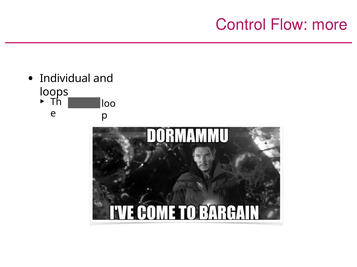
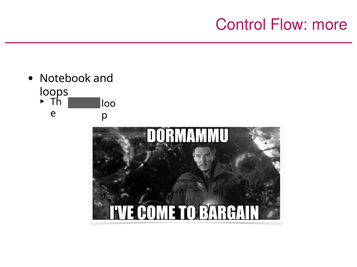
Individual: Individual -> Notebook (65, 79)
